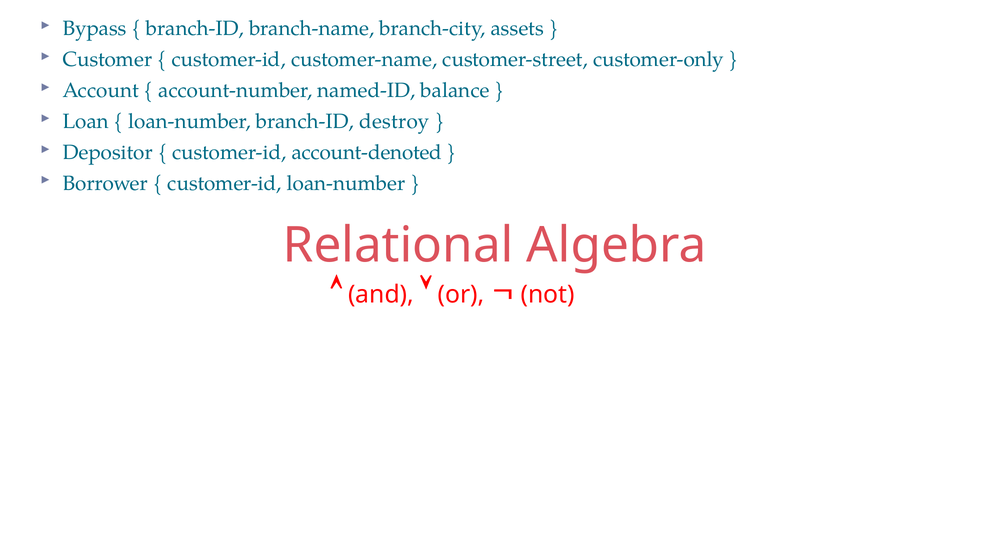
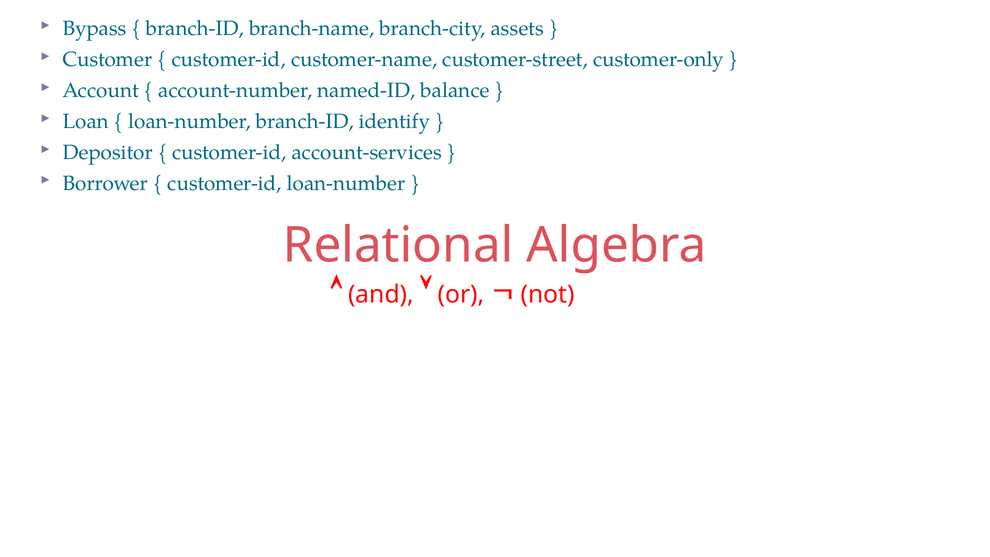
destroy: destroy -> identify (395, 121)
account-denoted: account-denoted -> account-services (367, 152)
